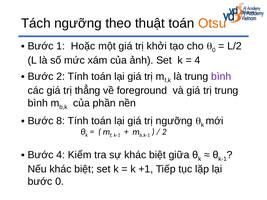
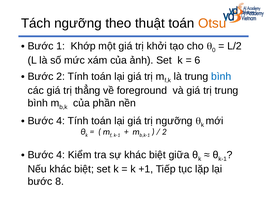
Hoặc: Hoặc -> Khớp (83, 46)
4: 4 -> 6 (197, 60)
bình colour: purple -> blue (221, 76)
8: 8 -> 4 (61, 121)
bước 0: 0 -> 8 (60, 182)
